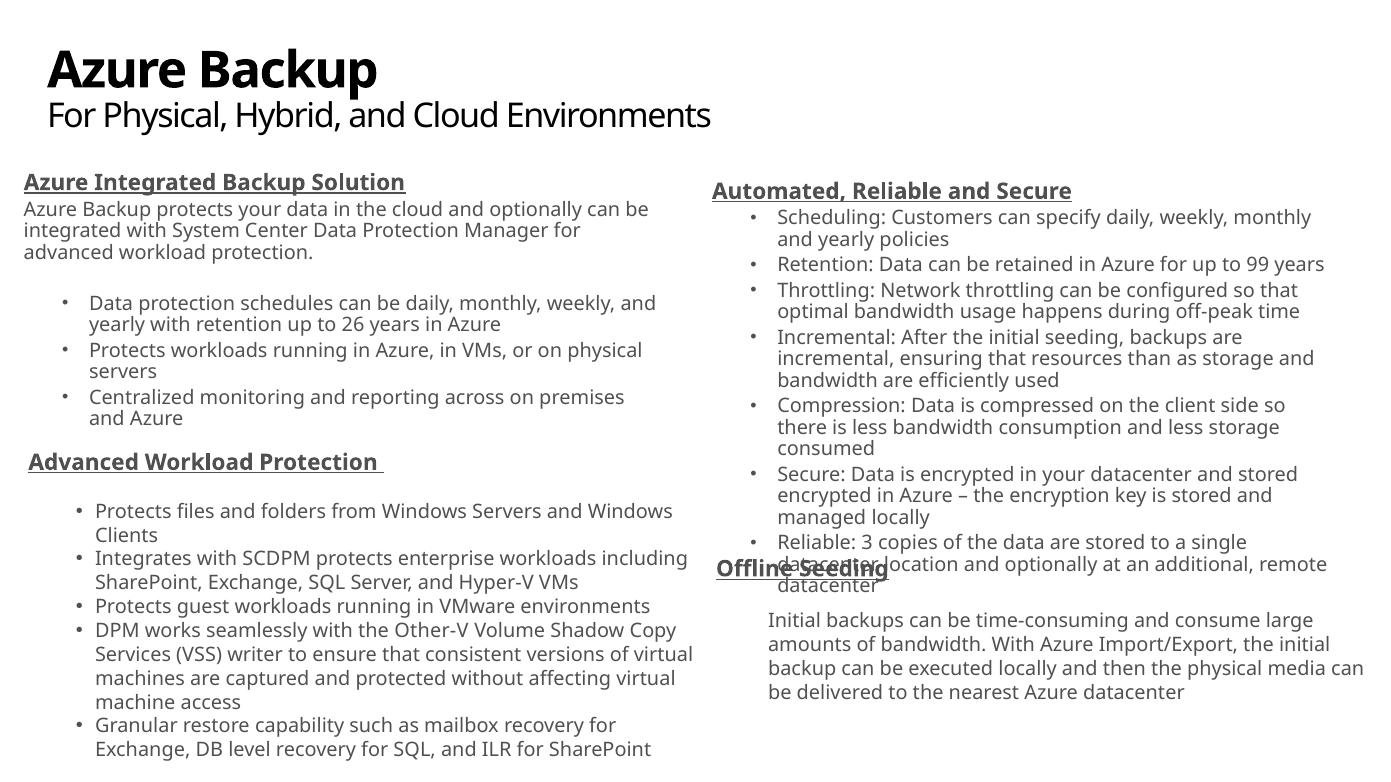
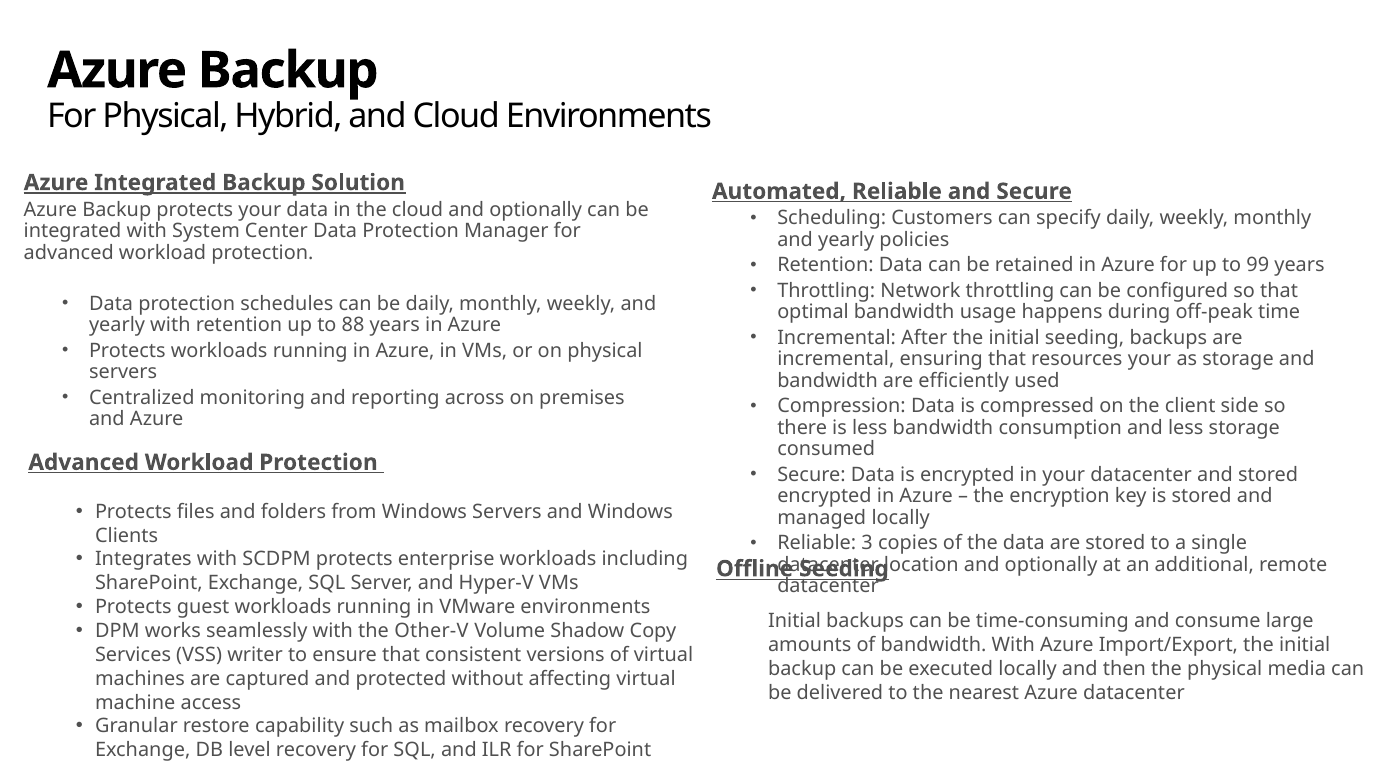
26: 26 -> 88 (353, 325)
resources than: than -> your (1149, 359)
